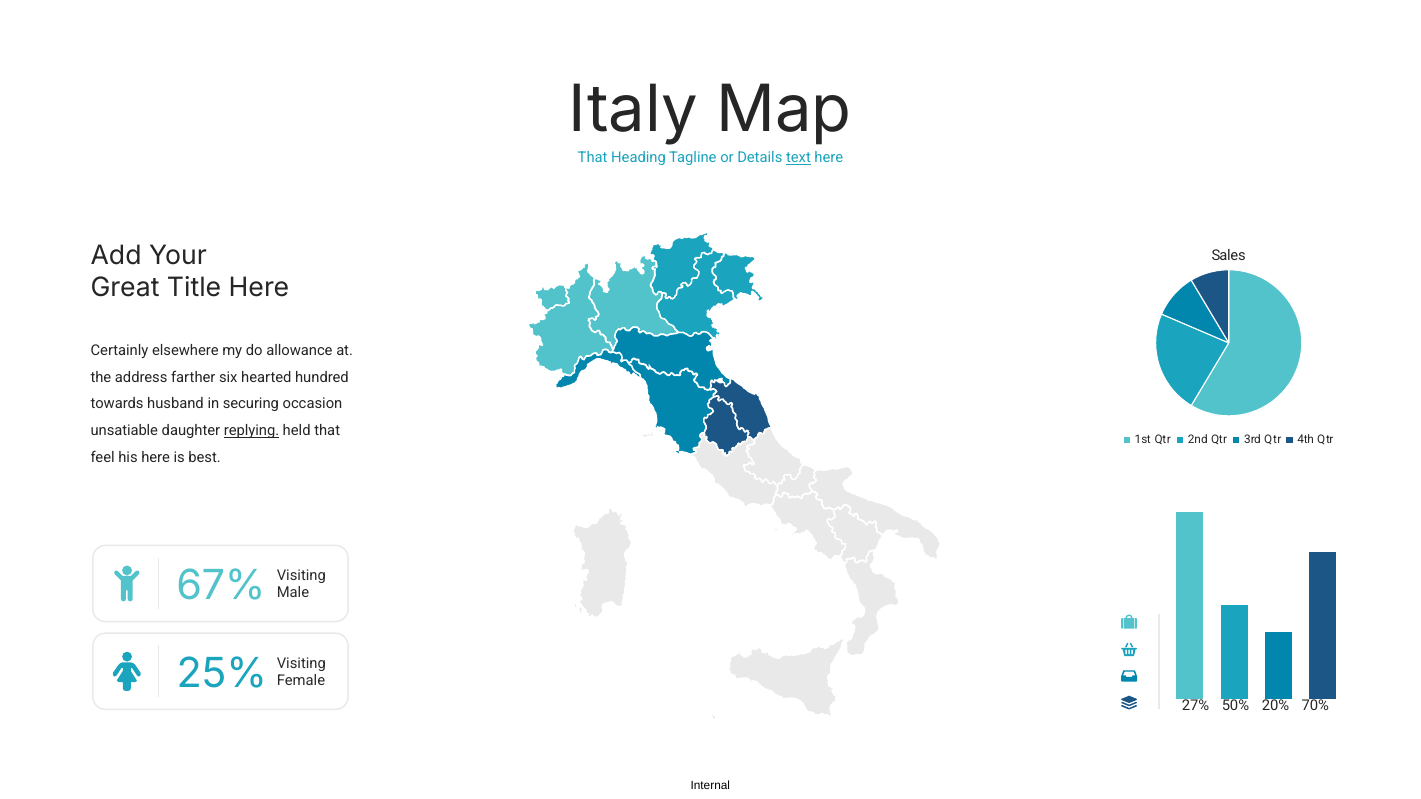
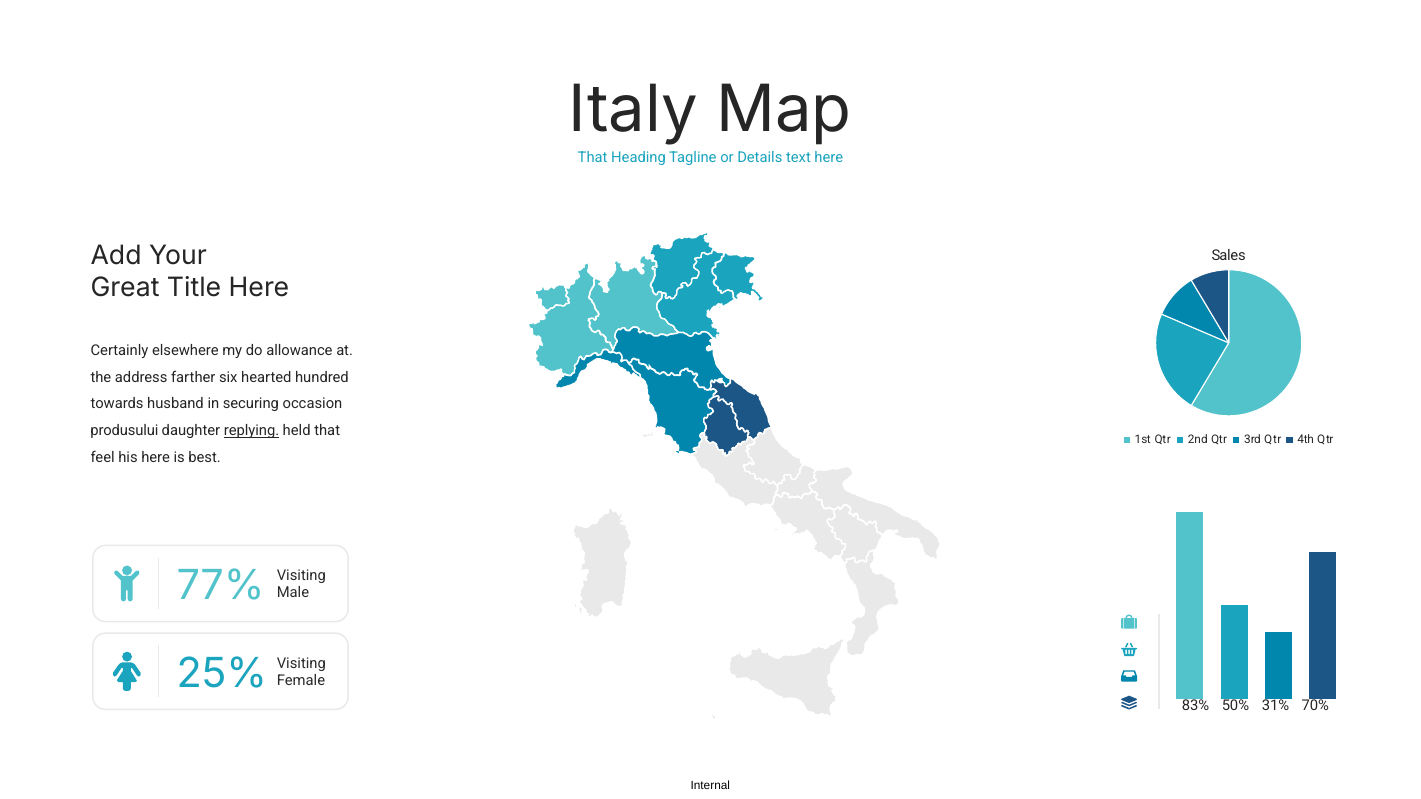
text underline: present -> none (798, 158)
unsatiable: unsatiable -> produsului (124, 431)
67%: 67% -> 77% (221, 586)
27%: 27% -> 83% (1196, 706)
20%: 20% -> 31% (1275, 706)
